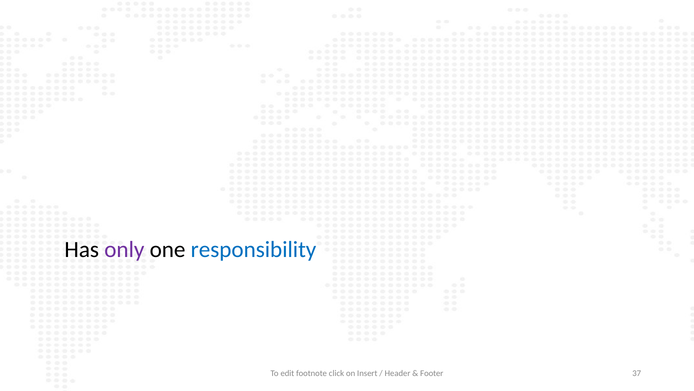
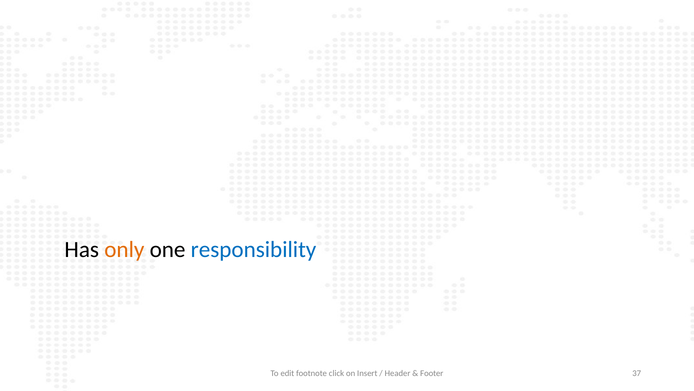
only colour: purple -> orange (124, 249)
